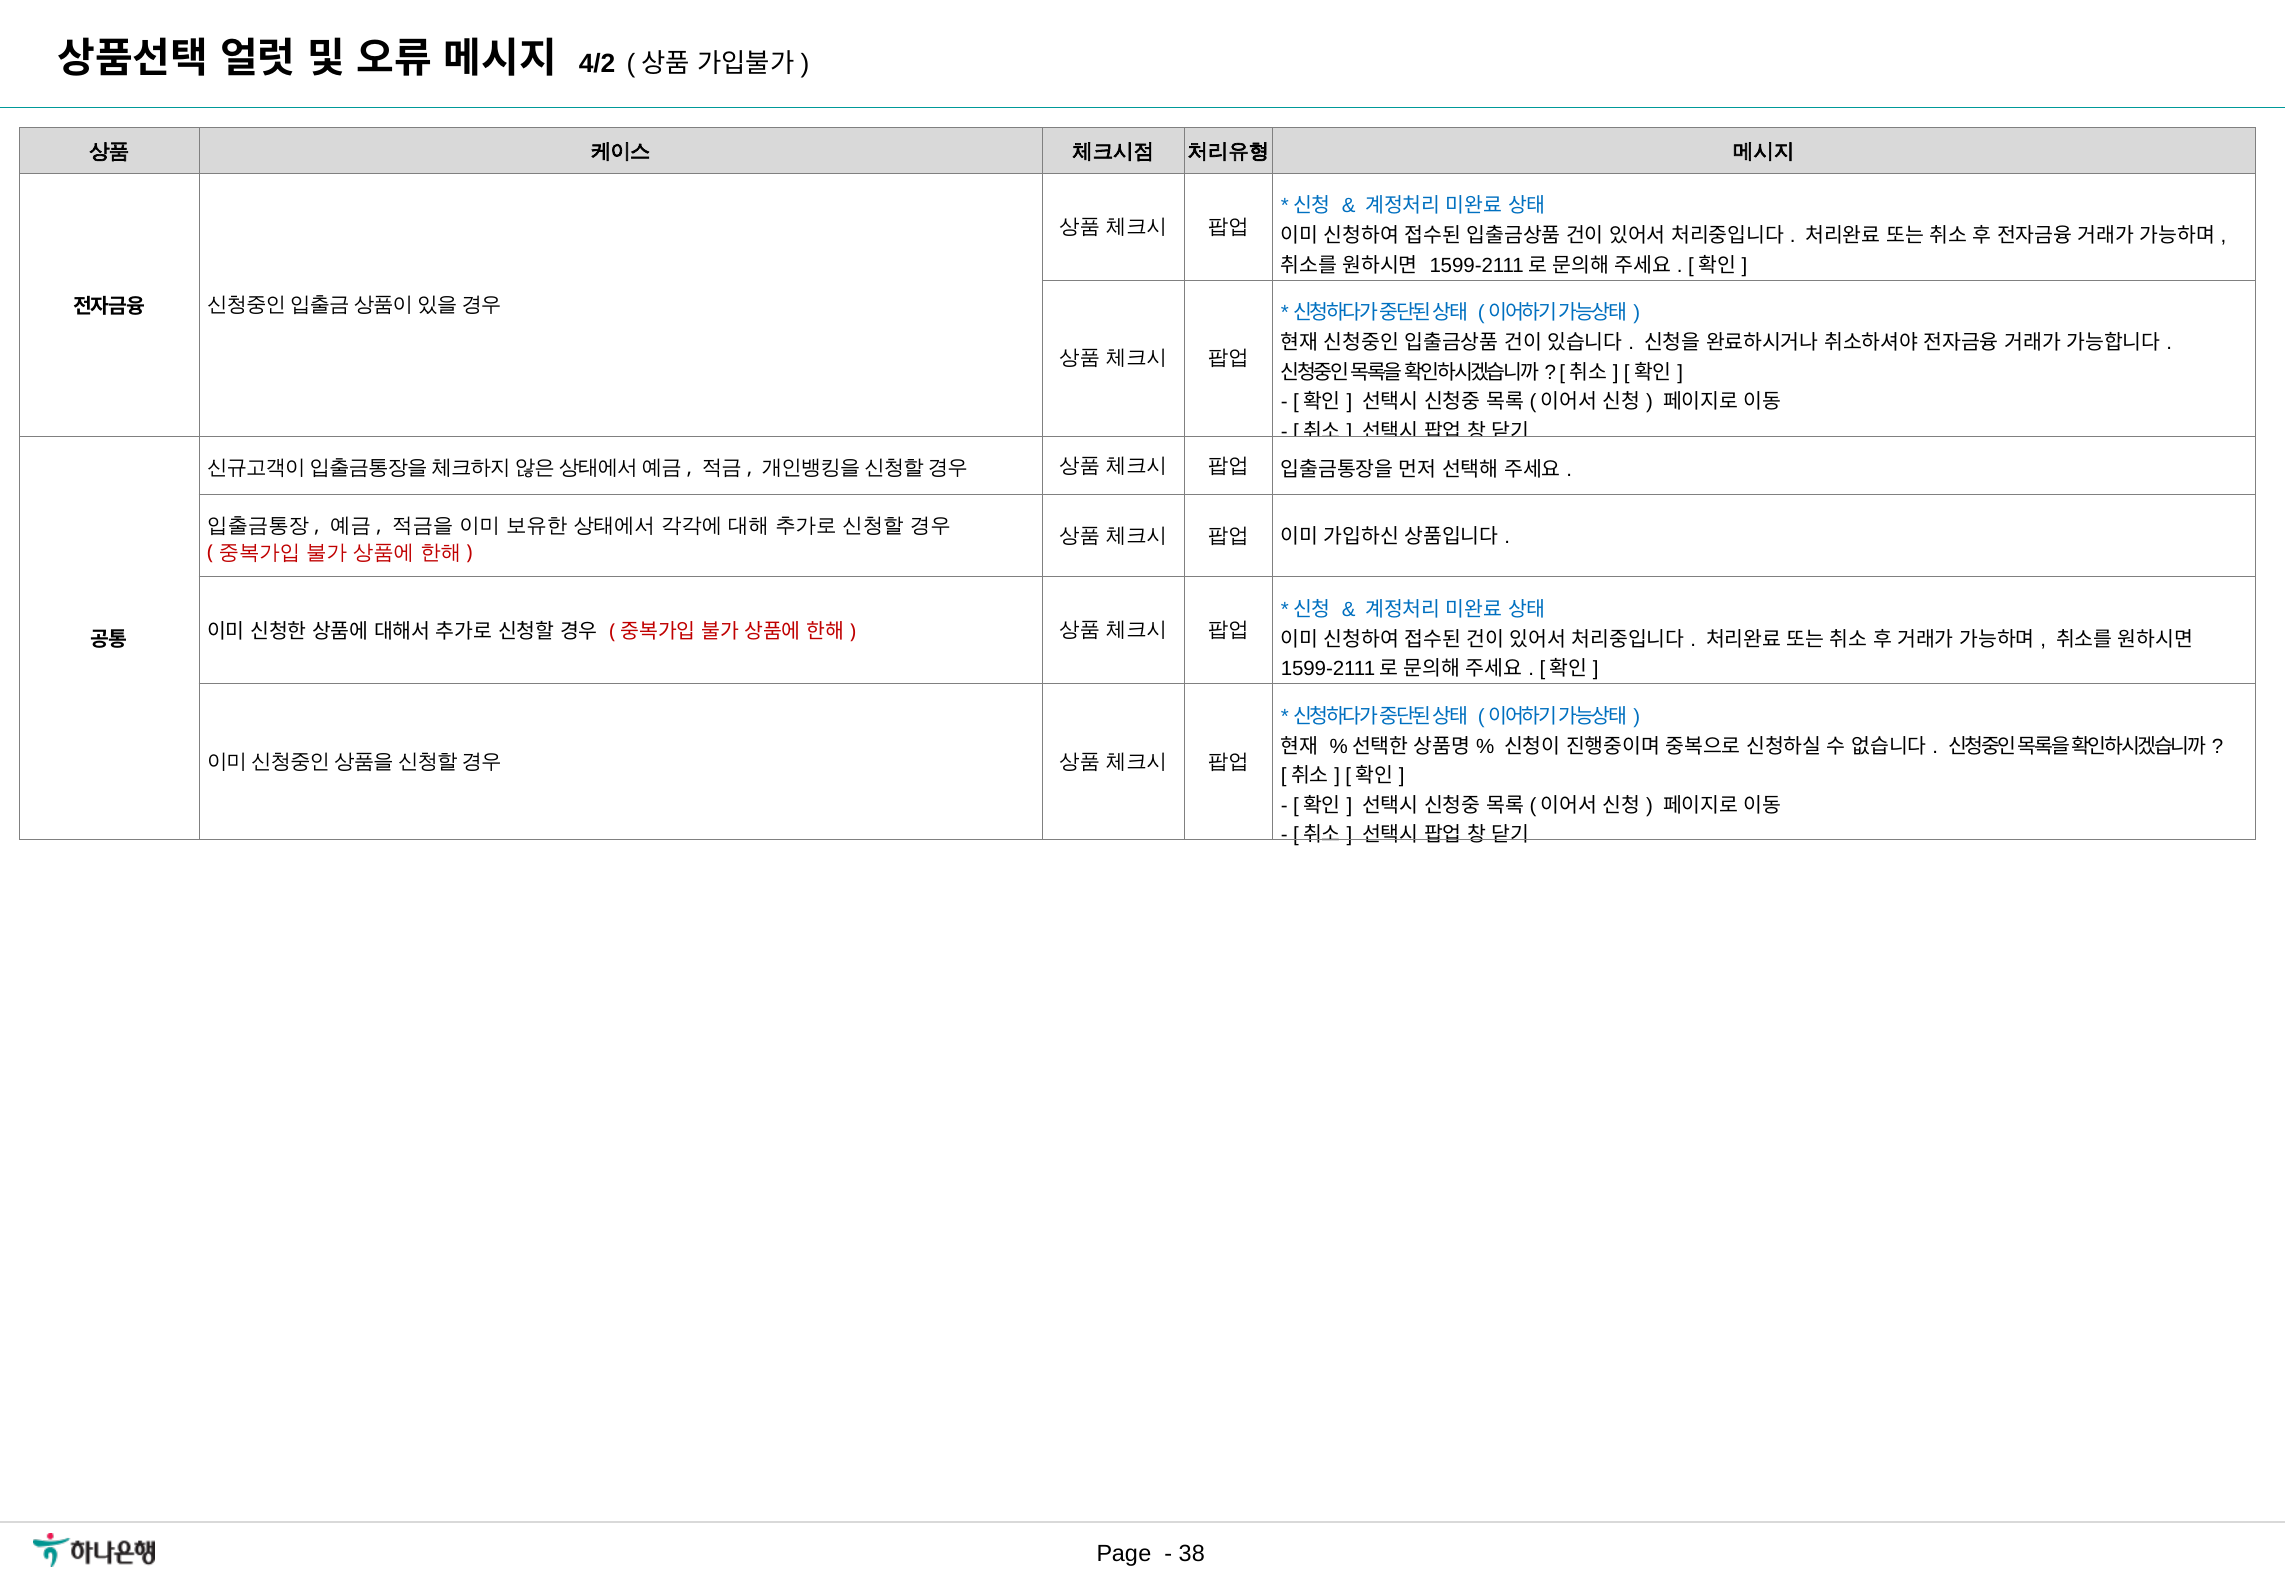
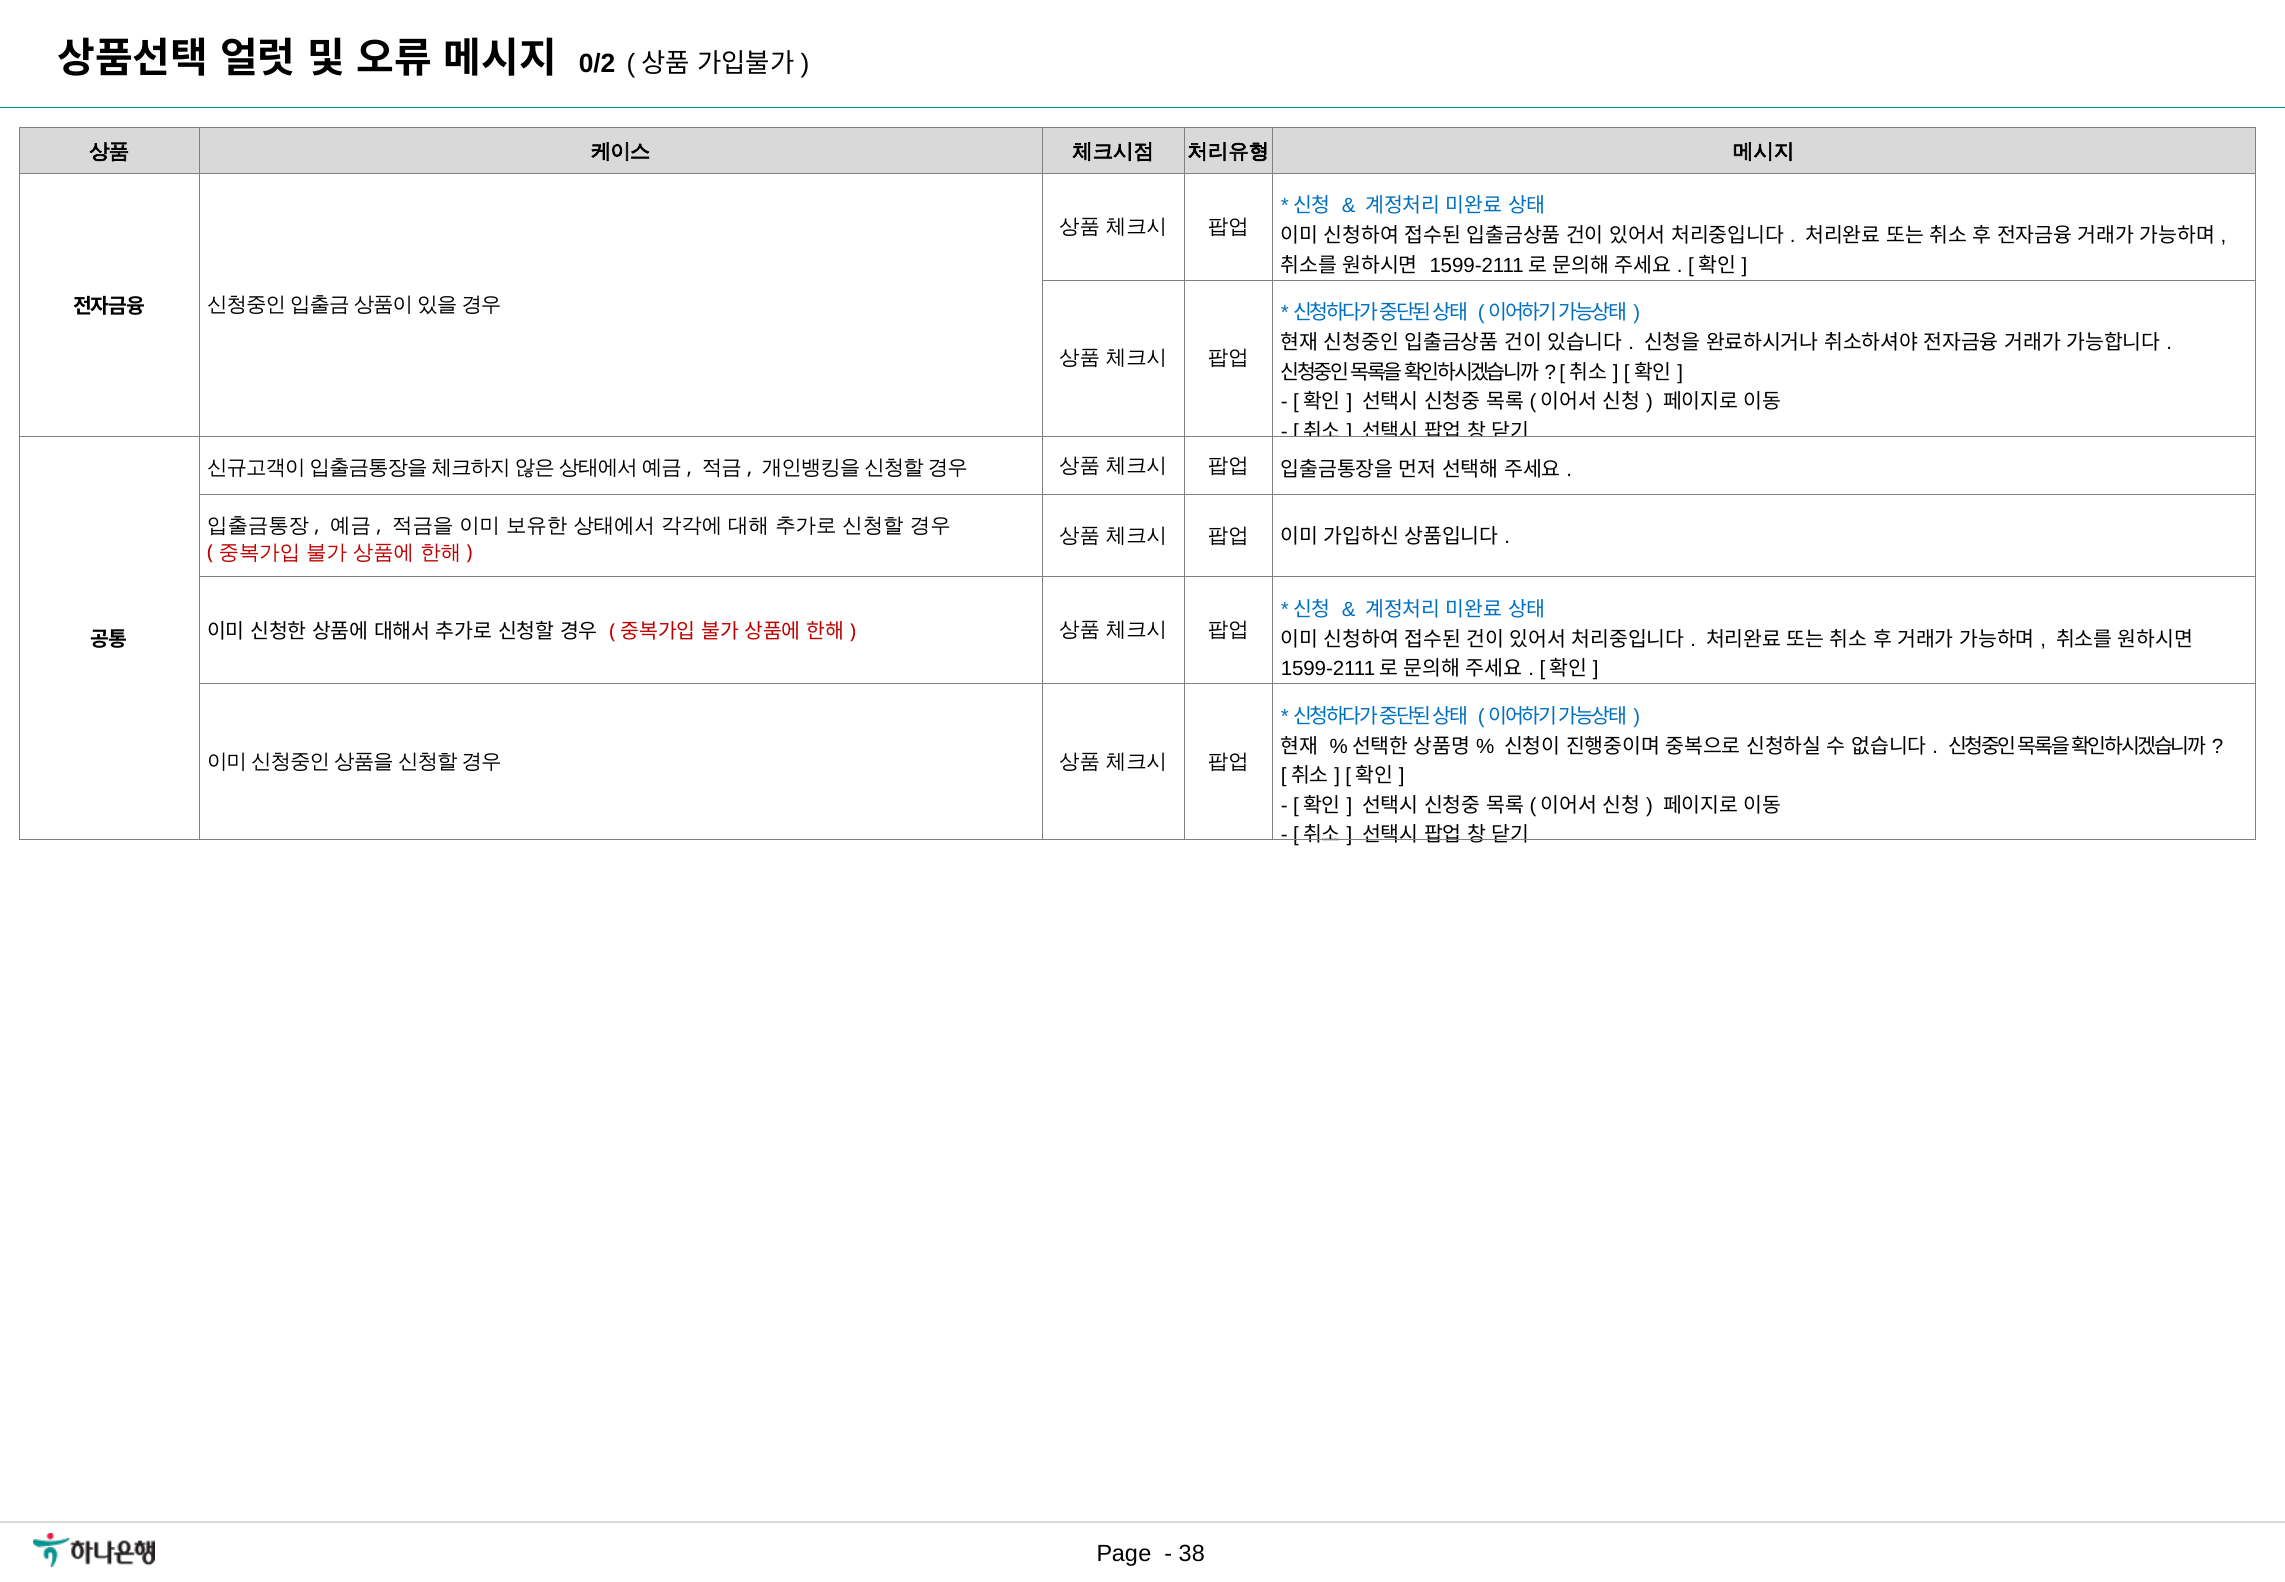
4/2: 4/2 -> 0/2 (597, 64)
